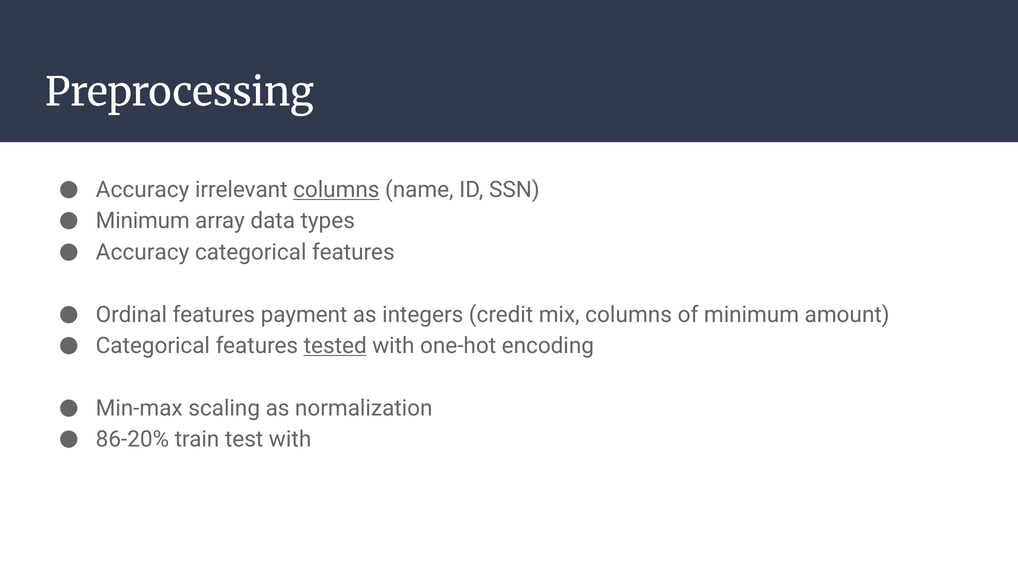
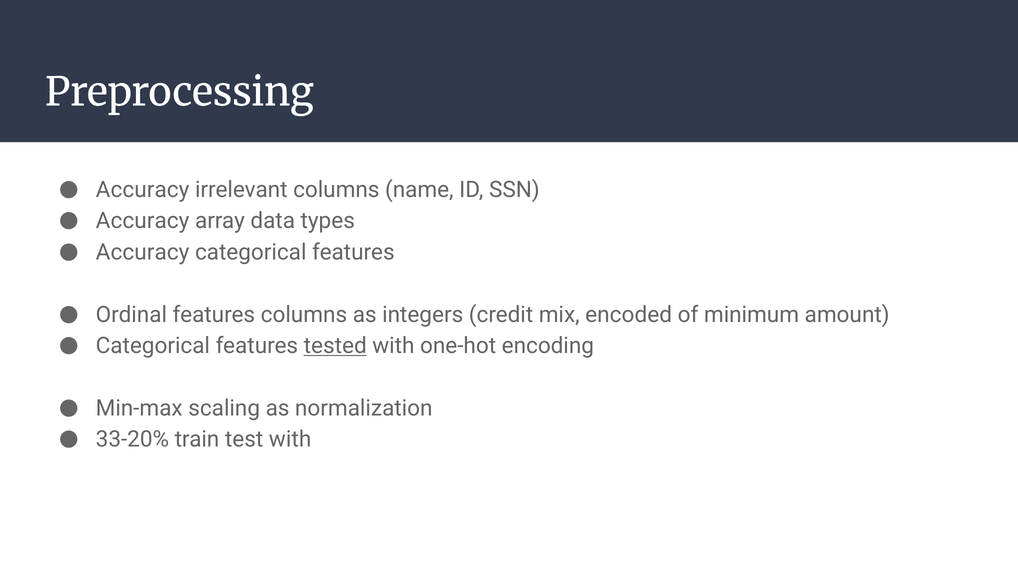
columns underline: present -> none (336, 190)
Minimum: Minimum -> Accuracy (143, 221)
features payment: payment -> columns (304, 314)
mix columns: columns -> encoded (629, 314)
86-20%: 86-20% -> 33-20% (132, 439)
